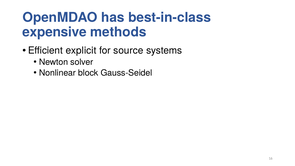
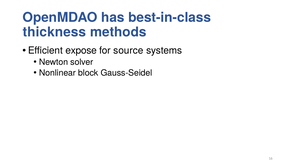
expensive: expensive -> thickness (54, 32)
explicit: explicit -> expose (81, 51)
